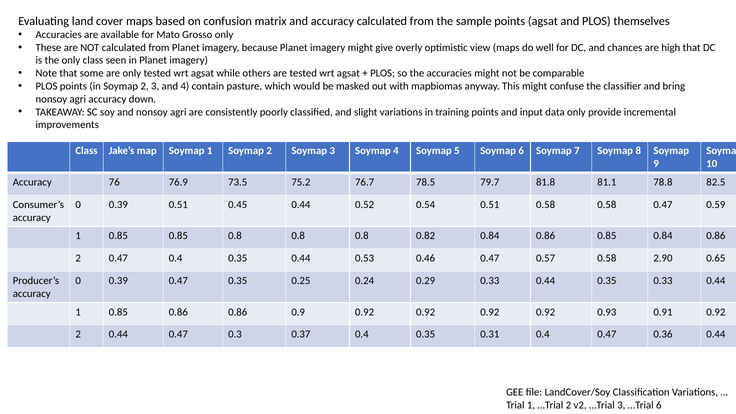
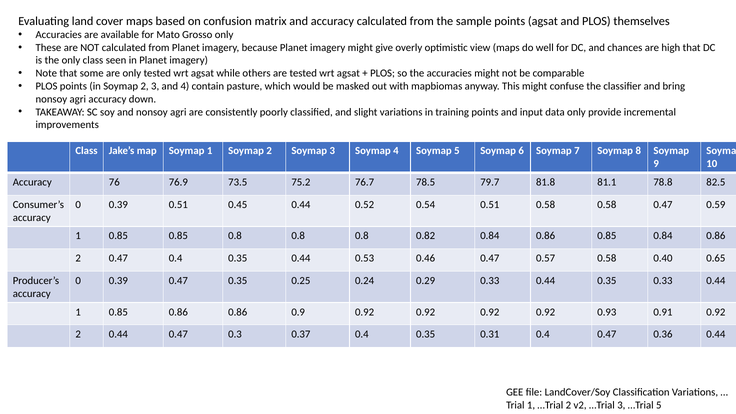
2.90: 2.90 -> 0.40 (663, 258)
…Trial 6: 6 -> 5 (659, 405)
